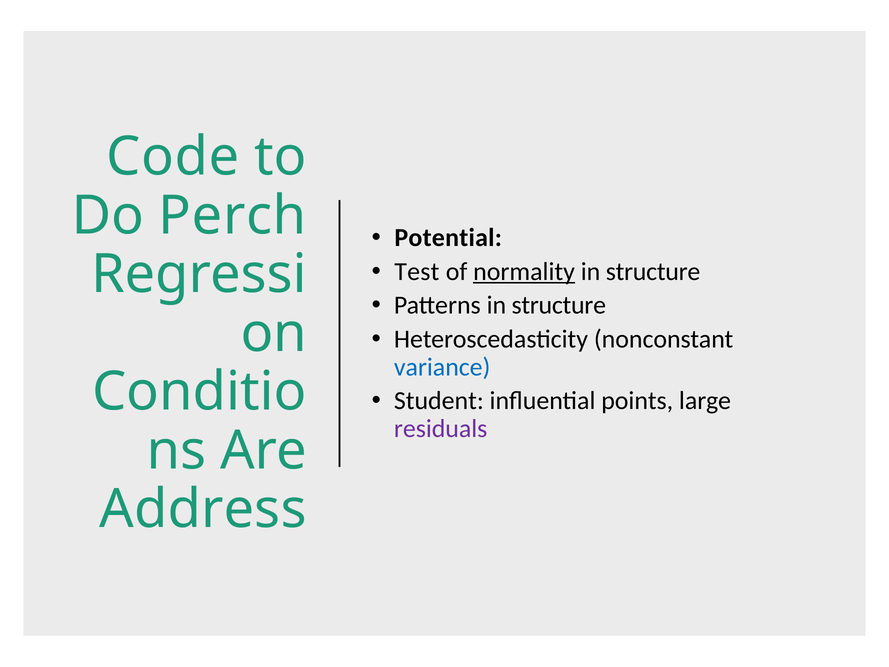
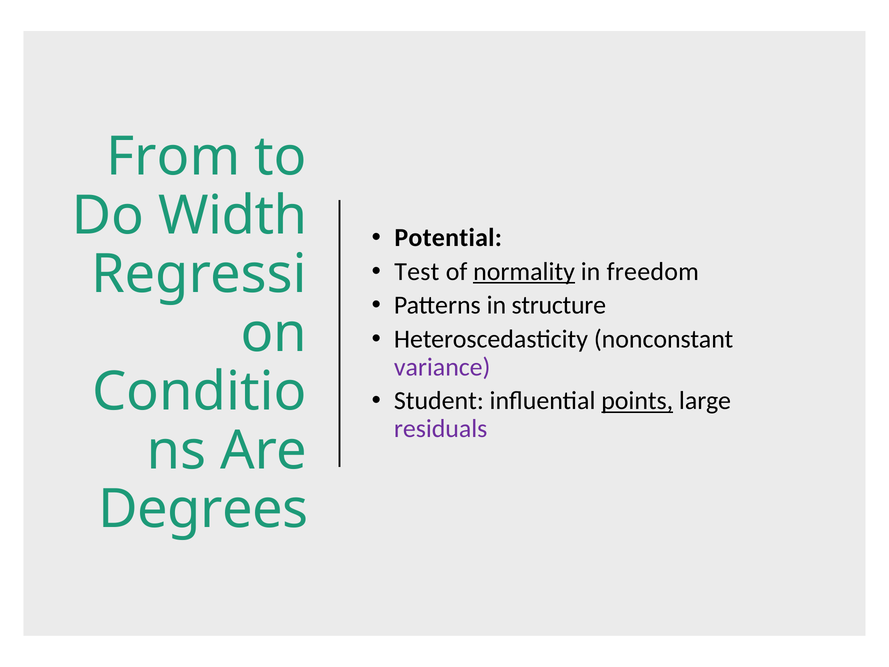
Code: Code -> From (173, 157)
Perch: Perch -> Width (233, 215)
structure: structure -> freedom (653, 271)
variance colour: blue -> purple (442, 367)
points underline: none -> present (637, 401)
Address: Address -> Degrees (203, 509)
